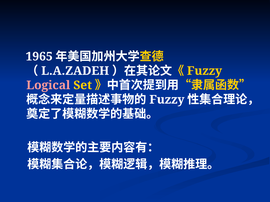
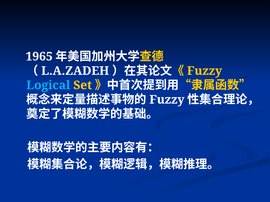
Logical colour: pink -> light blue (48, 85)
